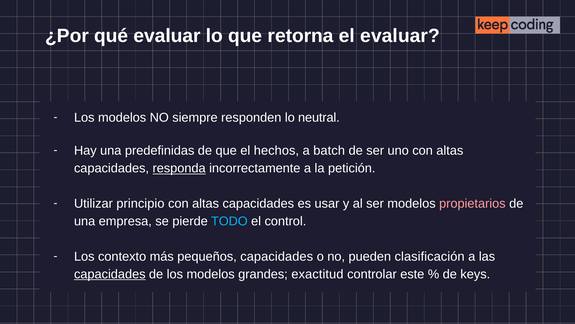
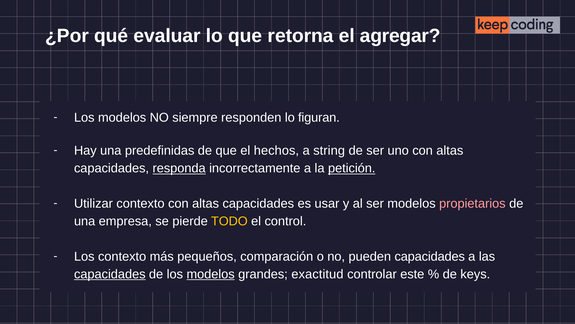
el evaluar: evaluar -> agregar (400, 36)
neutral: neutral -> figuran (319, 118)
batch: batch -> string (329, 150)
petición underline: none -> present (352, 168)
Utilizar principio: principio -> contexto (140, 203)
TODO colour: light blue -> yellow (229, 221)
pequeños capacidades: capacidades -> comparación (277, 256)
pueden clasificación: clasificación -> capacidades (430, 256)
modelos underline: none -> present (211, 274)
